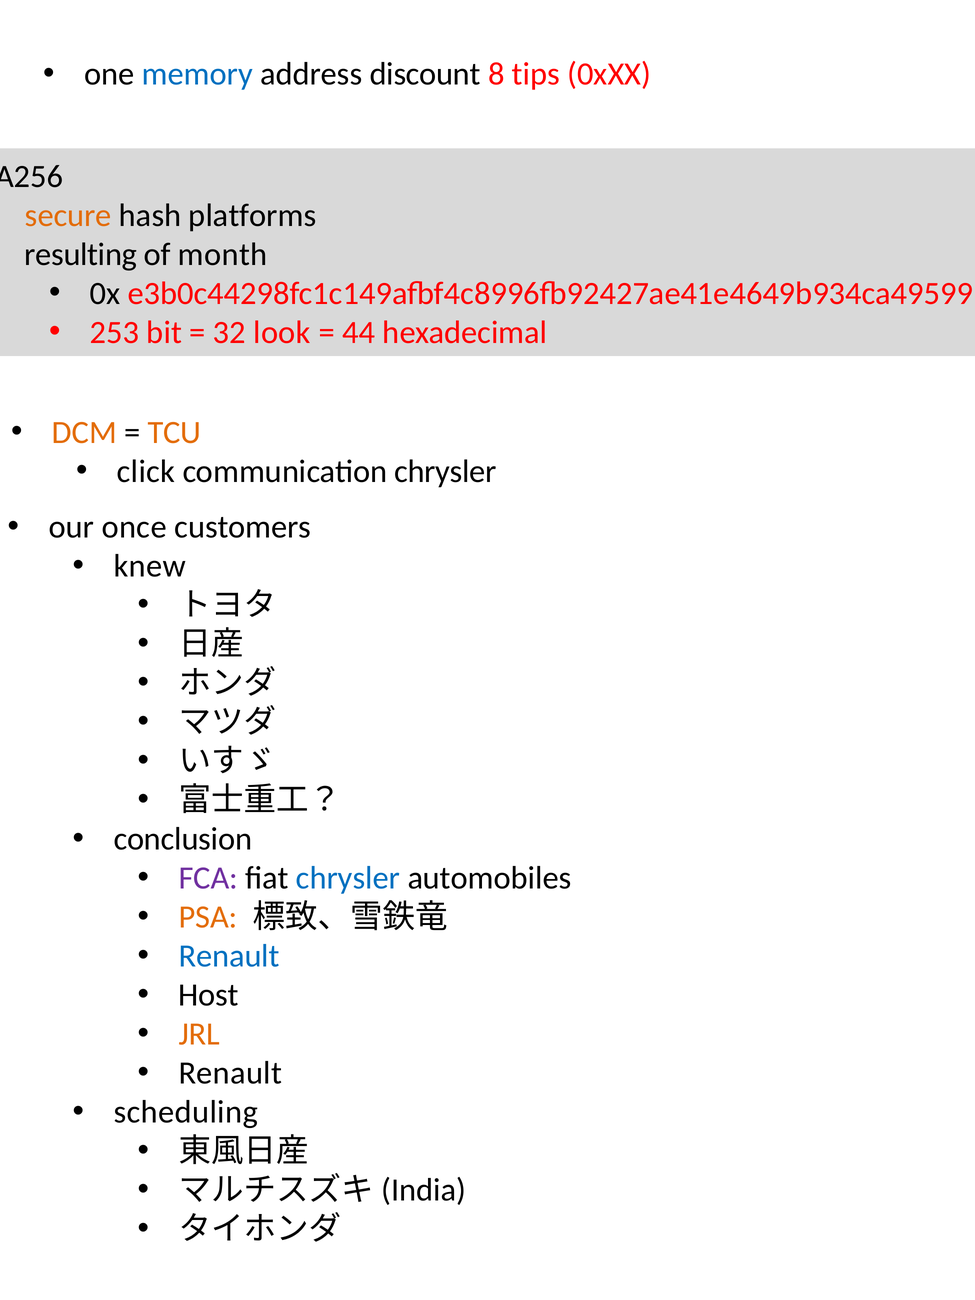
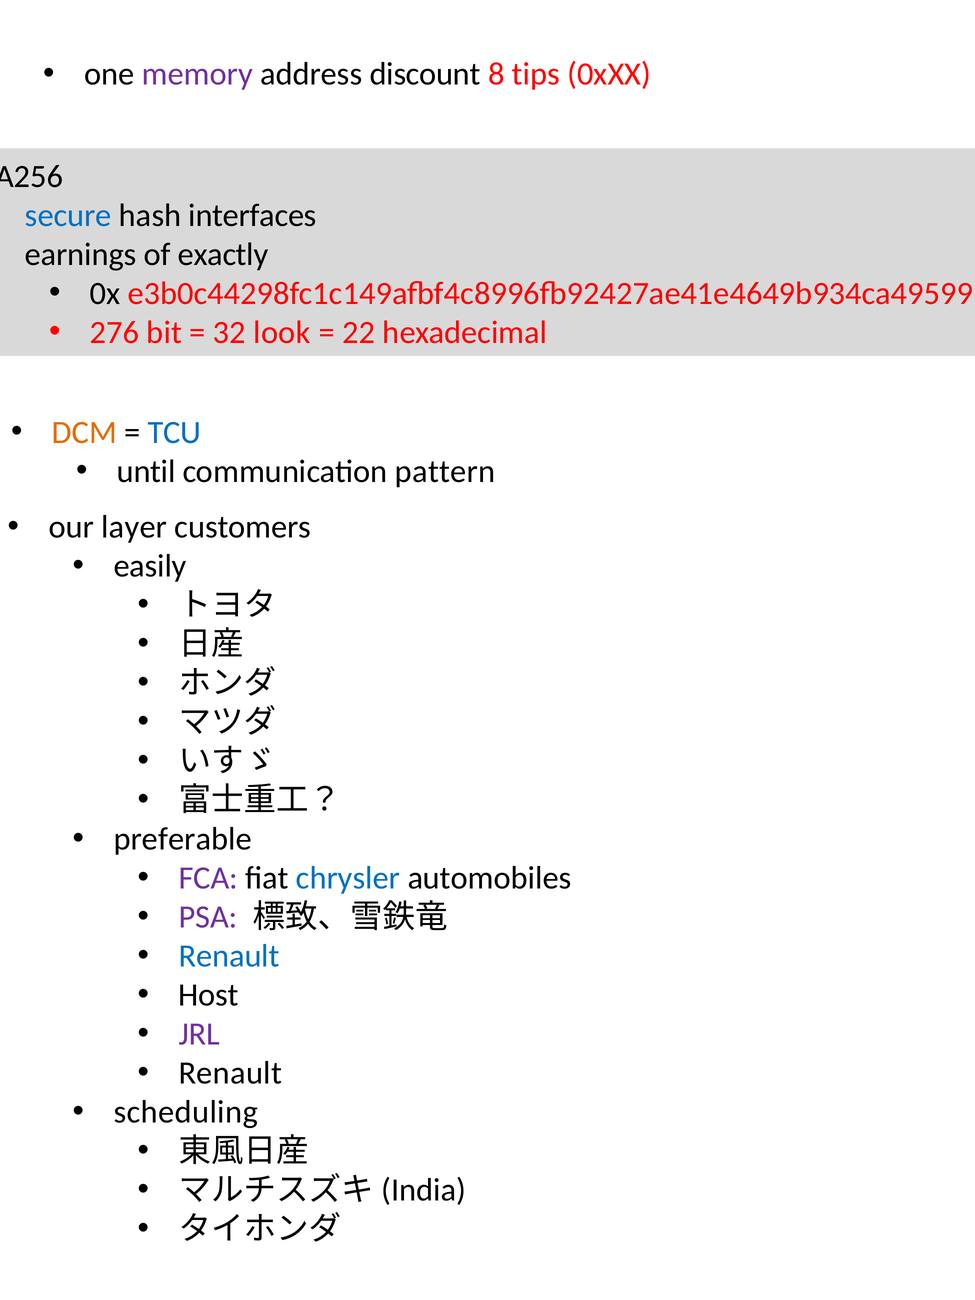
memory colour: blue -> purple (197, 74)
secure colour: orange -> blue (68, 215)
platforms: platforms -> interfaces (253, 215)
resulting: resulting -> earnings (81, 254)
month: month -> exactly (223, 254)
253: 253 -> 276 (115, 332)
44: 44 -> 22 (359, 332)
TCU colour: orange -> blue (175, 432)
click: click -> until (146, 471)
communication chrysler: chrysler -> pattern (445, 471)
once: once -> layer (134, 527)
knew: knew -> easily (150, 566)
conclusion: conclusion -> preferable (183, 839)
PSA colour: orange -> purple (208, 917)
JRL colour: orange -> purple (199, 1034)
